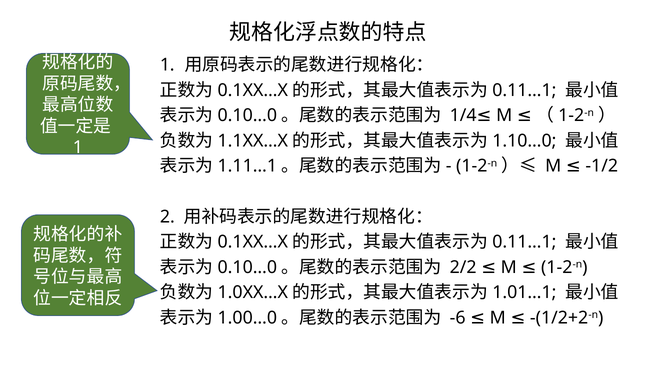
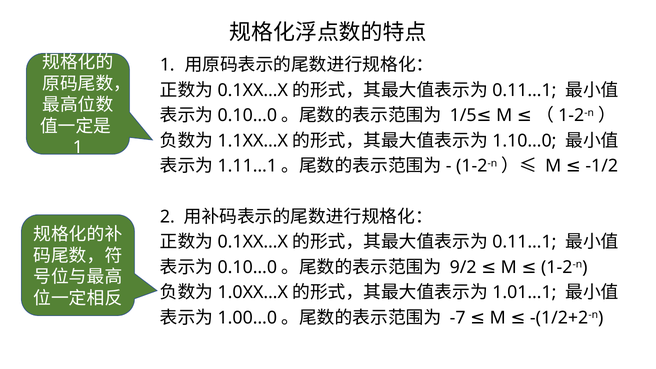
1/4: 1/4 -> 1/5 (463, 116)
2/2: 2/2 -> 9/2 (463, 267)
-6: -6 -> -7 (458, 318)
